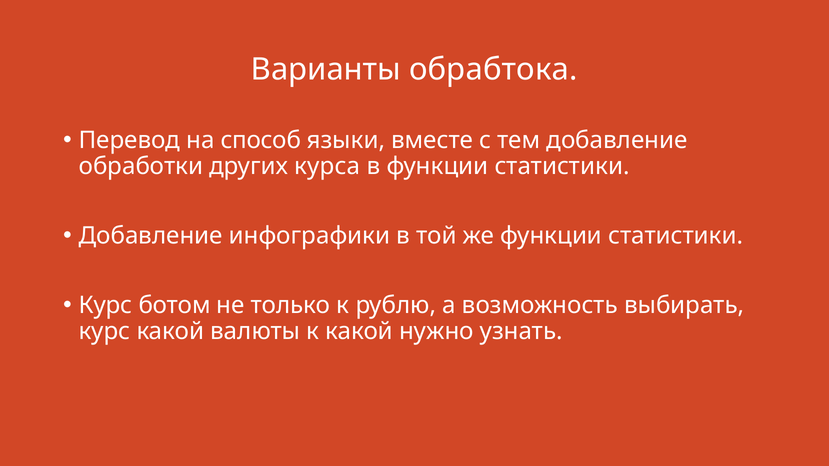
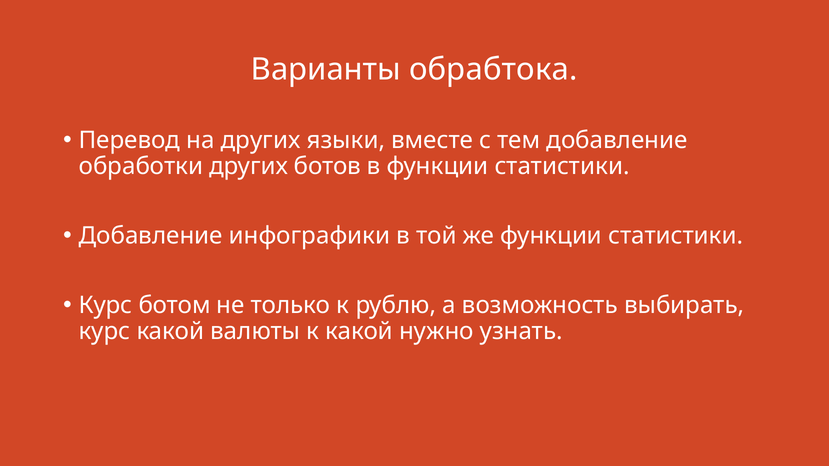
на способ: способ -> других (261, 140)
курса: курса -> ботов (328, 166)
